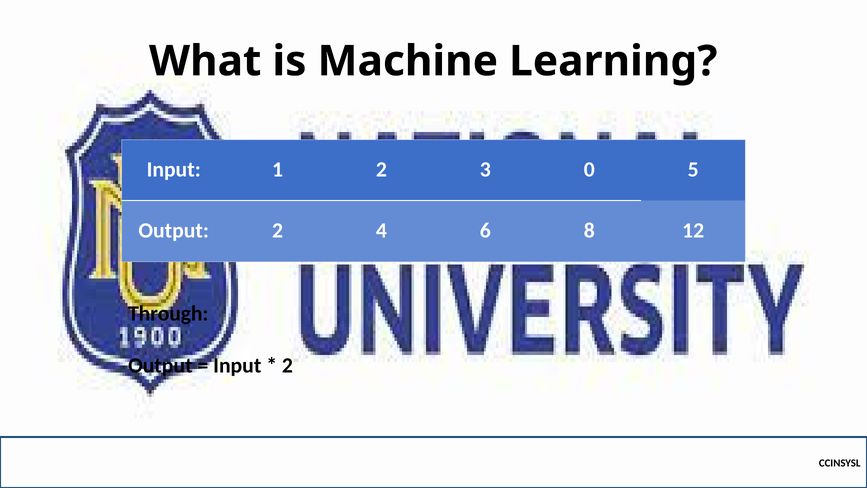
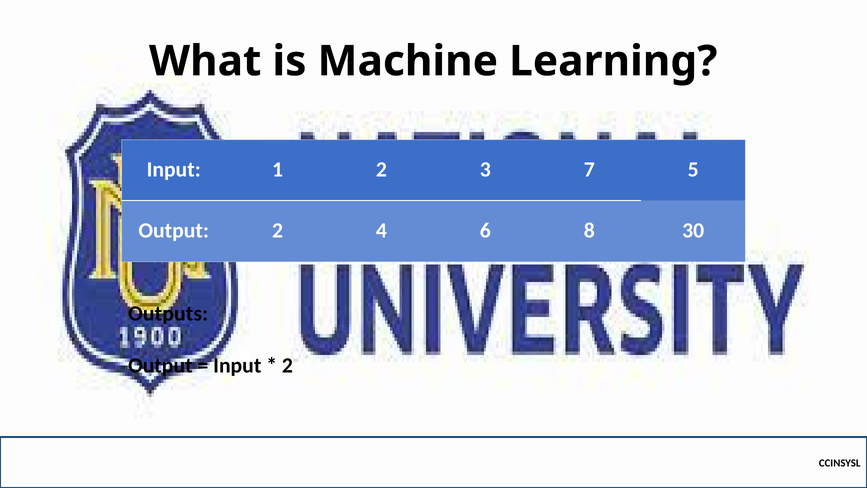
0: 0 -> 7 (589, 169)
12: 12 -> 30 (693, 230)
Through: Through -> Outputs (168, 313)
